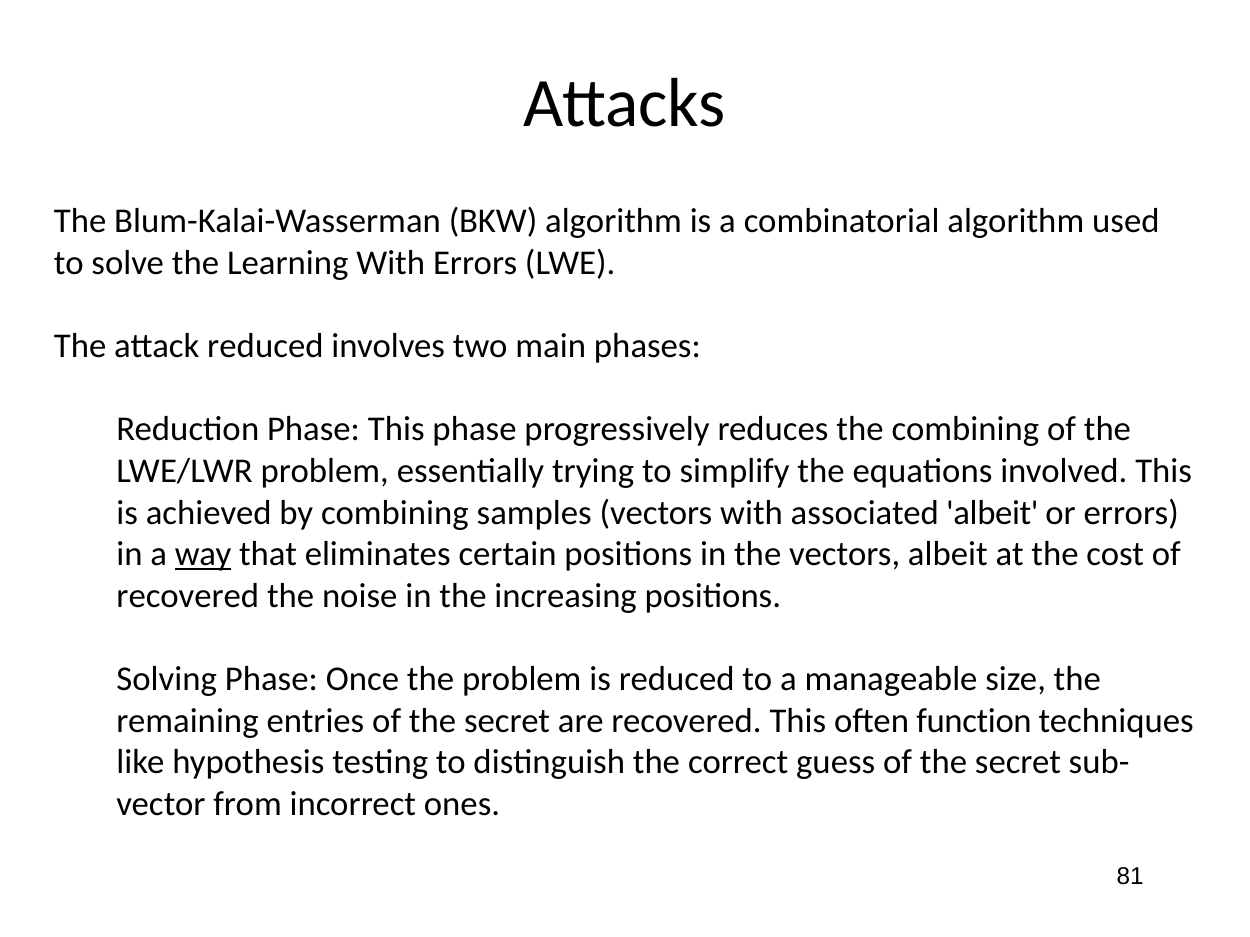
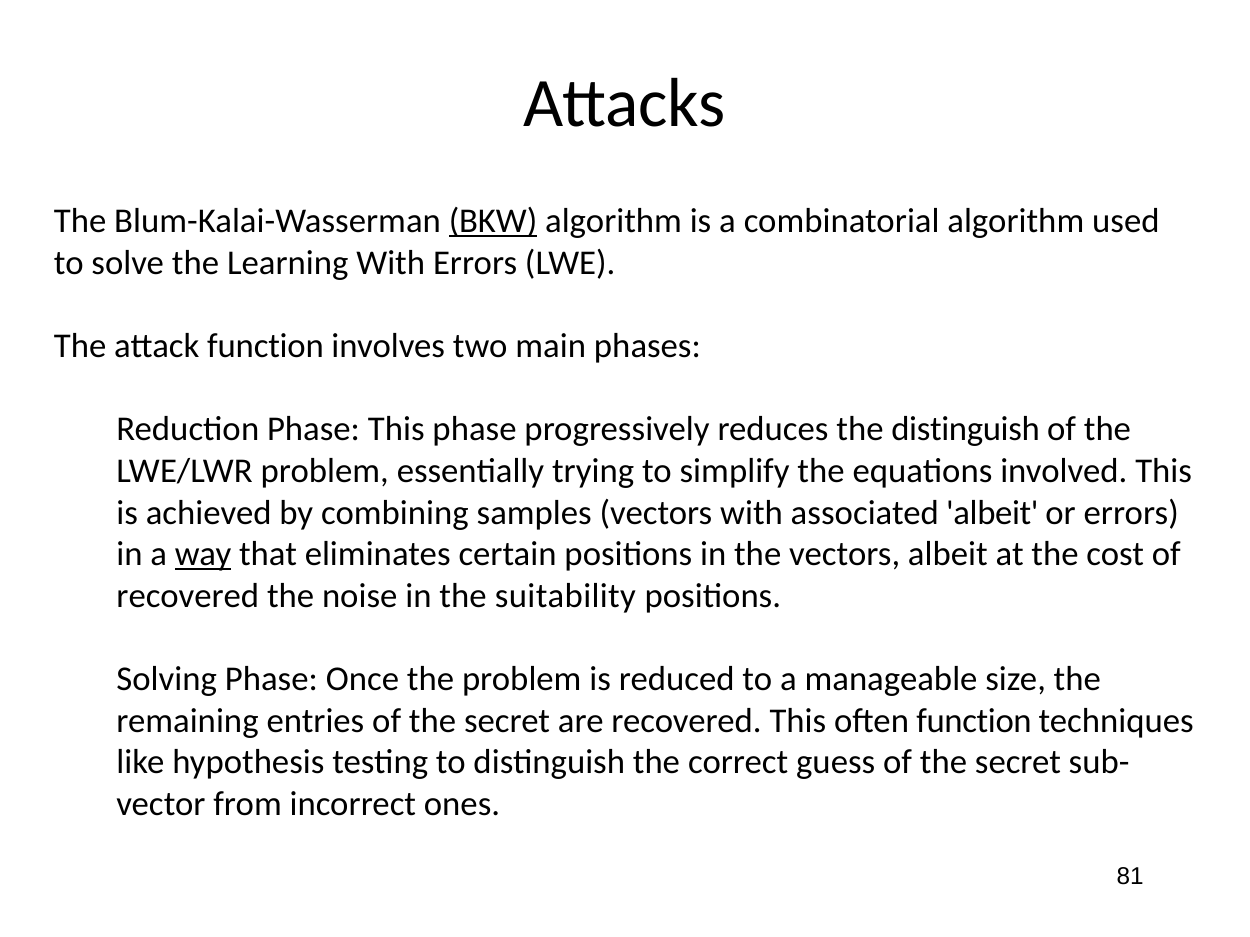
BKW underline: none -> present (493, 221)
attack reduced: reduced -> function (266, 346)
the combining: combining -> distinguish (966, 429)
increasing: increasing -> suitability (565, 596)
